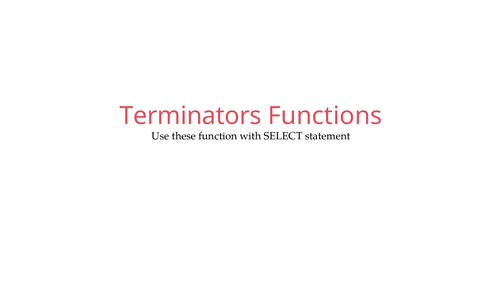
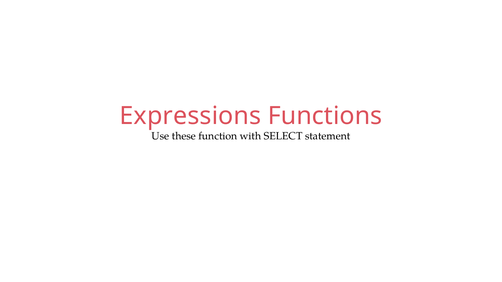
Terminators: Terminators -> Expressions (190, 116)
